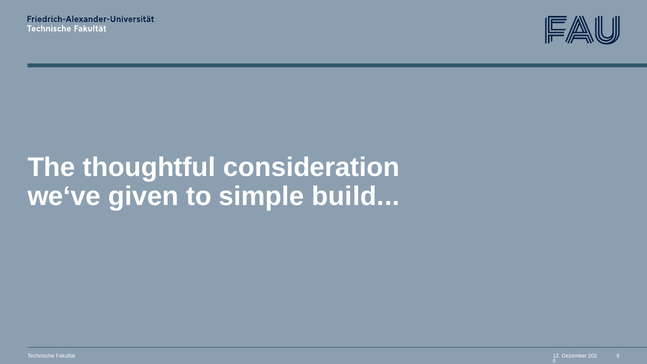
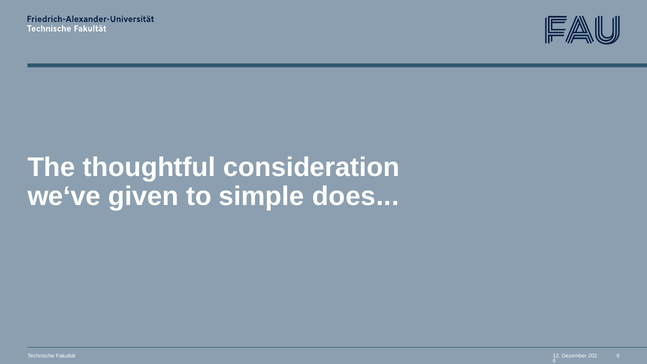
build: build -> does (356, 196)
